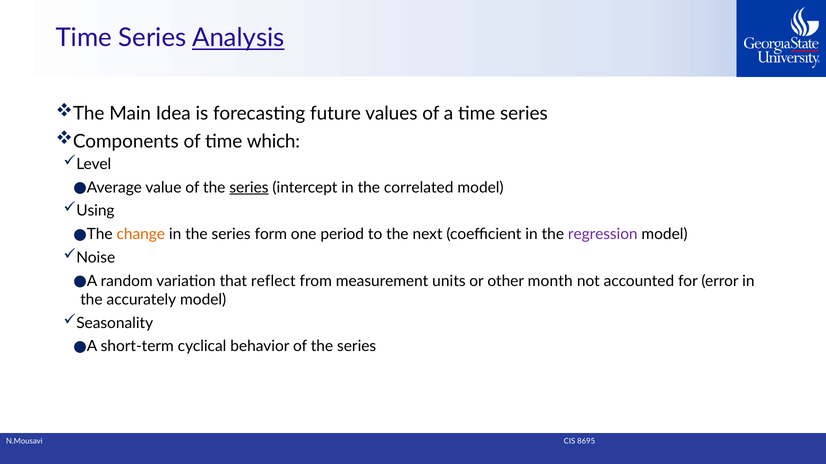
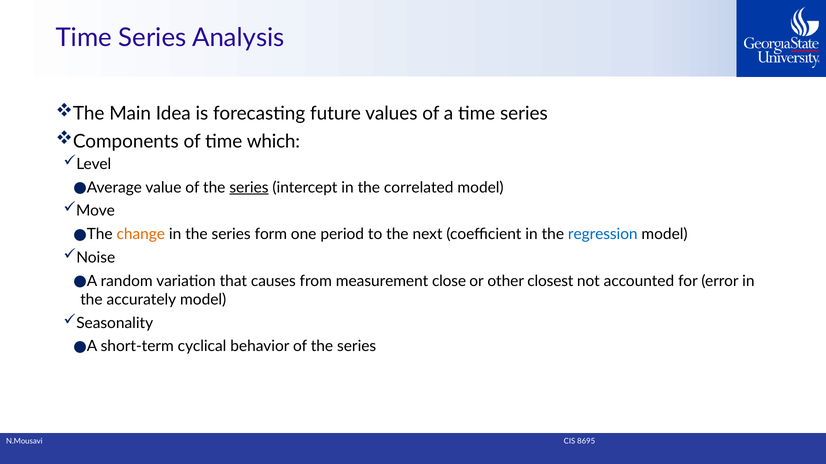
Analysis underline: present -> none (238, 38)
Using: Using -> Move (95, 211)
regression colour: purple -> blue (603, 235)
reflect: reflect -> causes (273, 281)
units: units -> close (449, 281)
month: month -> closest (550, 281)
